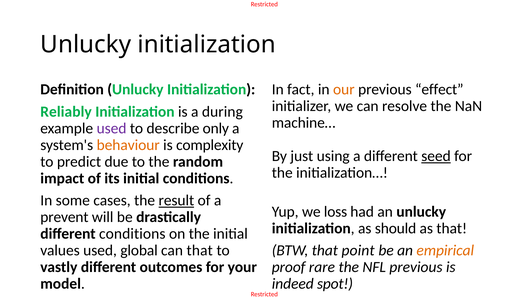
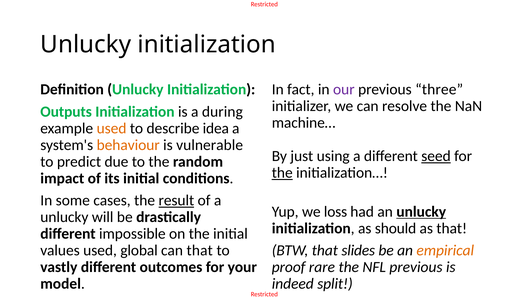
our colour: orange -> purple (344, 89)
effect: effect -> three (439, 89)
Reliably: Reliably -> Outputs (66, 112)
used colour: purple -> orange (112, 128)
only: only -> idea (216, 128)
complexity: complexity -> vulnerable (210, 145)
the underline: none -> present (282, 173)
unlucky underline: none -> present (421, 211)
prevent: prevent -> unlucky (64, 217)
different conditions: conditions -> impossible (132, 234)
point: point -> slides (358, 250)
spot: spot -> split (335, 283)
